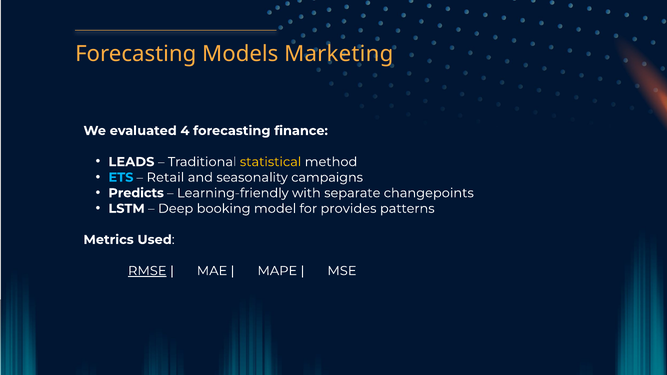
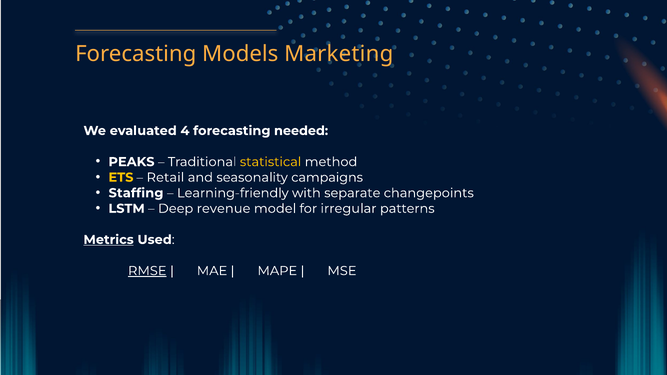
finance: finance -> needed (301, 131)
LEADS: LEADS -> PEAKS (132, 162)
ETS colour: light blue -> yellow (121, 178)
Predicts: Predicts -> Staffing (136, 193)
booking: booking -> revenue (224, 209)
provides: provides -> irregular (348, 209)
Metrics underline: none -> present (109, 240)
